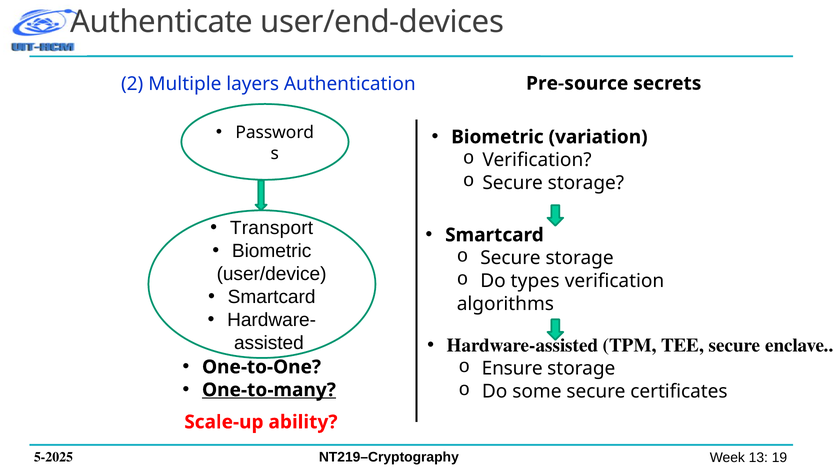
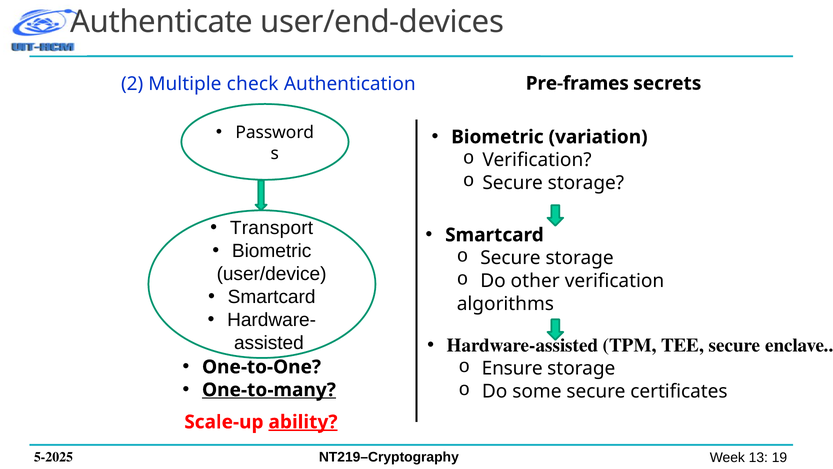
layers: layers -> check (253, 84)
Pre-source: Pre-source -> Pre-frames (577, 83)
types: types -> other (535, 281)
ability underline: none -> present (303, 422)
